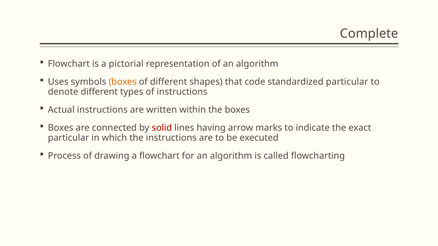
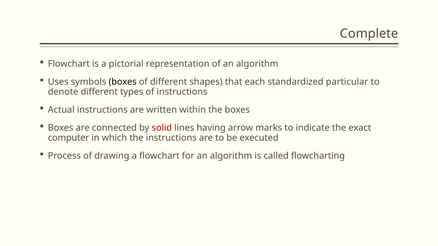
boxes colour: orange -> black (123, 82)
code: code -> each (255, 82)
particular: particular -> computer (69, 138)
